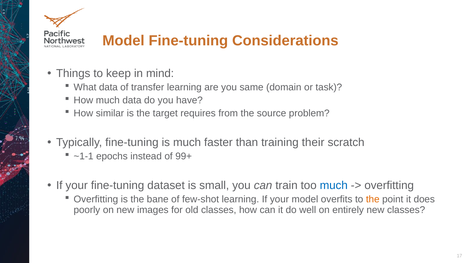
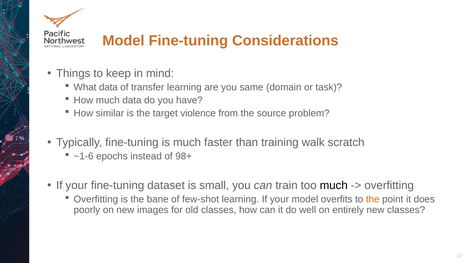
requires: requires -> violence (198, 113)
their: their -> walk (313, 143)
~1-1: ~1-1 -> ~1-6 (84, 157)
99+: 99+ -> 98+ (184, 157)
much colour: blue -> black (334, 186)
